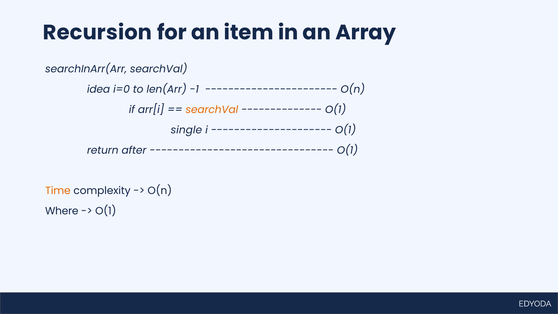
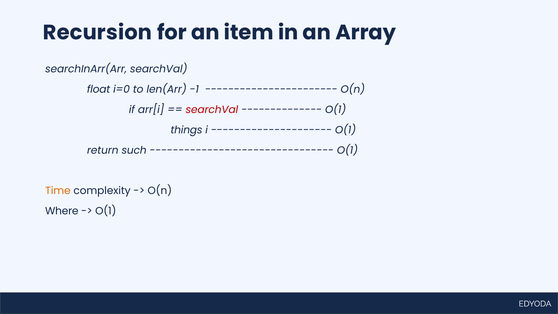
idea: idea -> float (99, 89)
searchVal colour: orange -> red (212, 110)
single: single -> things (187, 130)
after: after -> such (134, 150)
